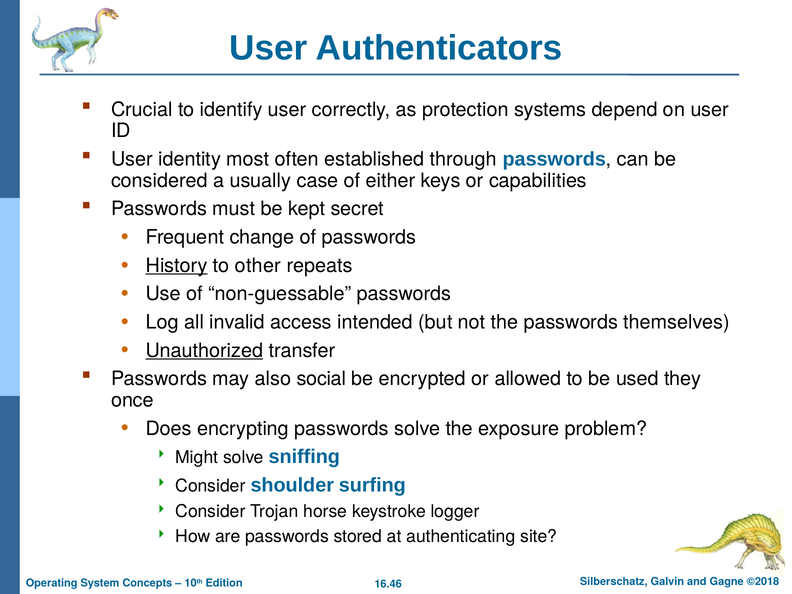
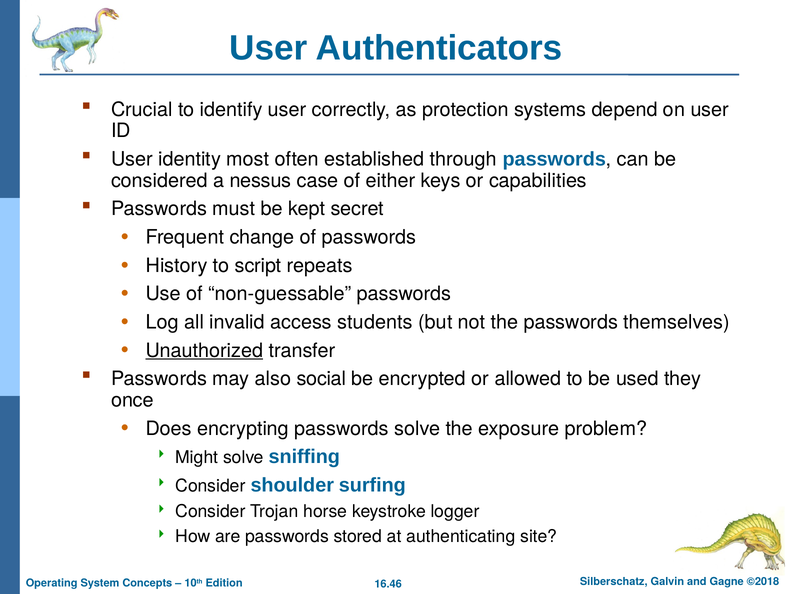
usually: usually -> nessus (260, 181)
History underline: present -> none (177, 266)
other: other -> script (258, 266)
intended: intended -> students (375, 322)
